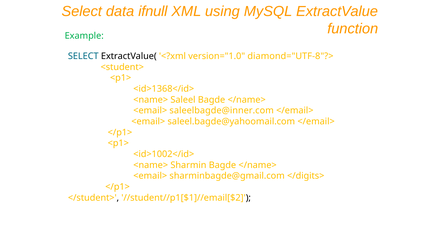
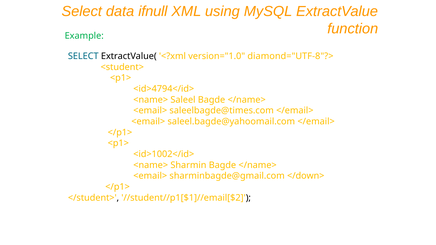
<id>1368</id>: <id>1368</id> -> <id>4794</id> (164, 89)
saleelbagde@inner.com: saleelbagde@inner.com -> saleelbagde@times.com (222, 111)
</digits>: </digits> -> </down> (306, 176)
